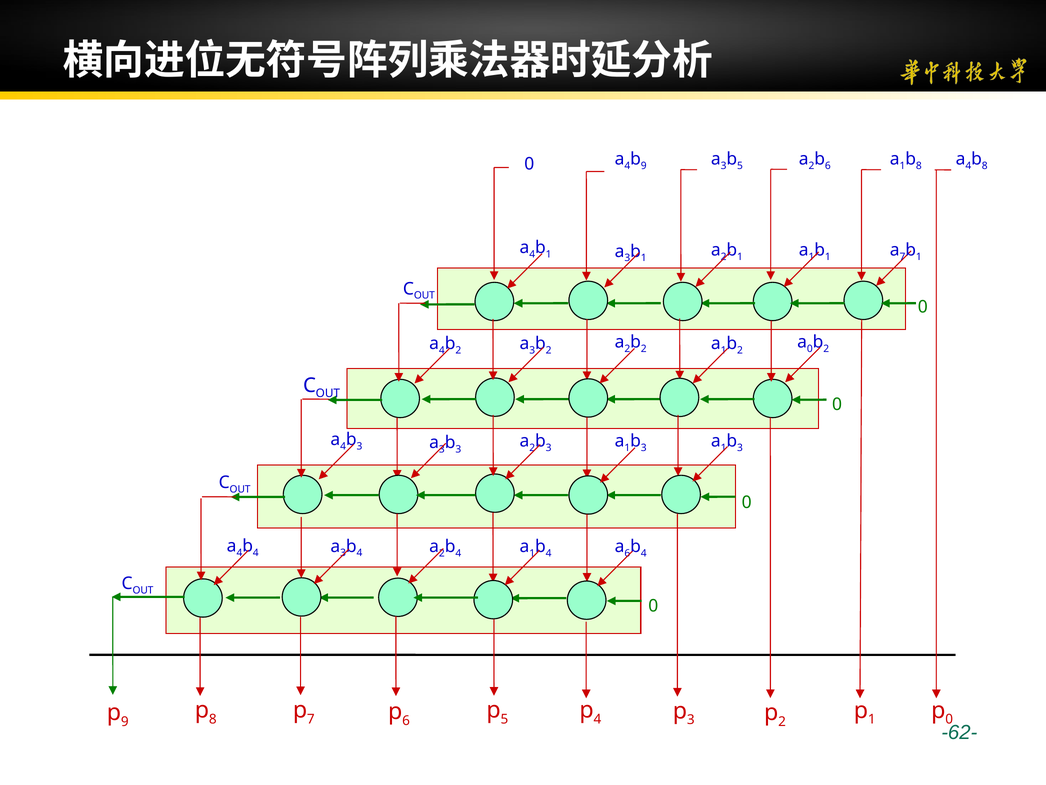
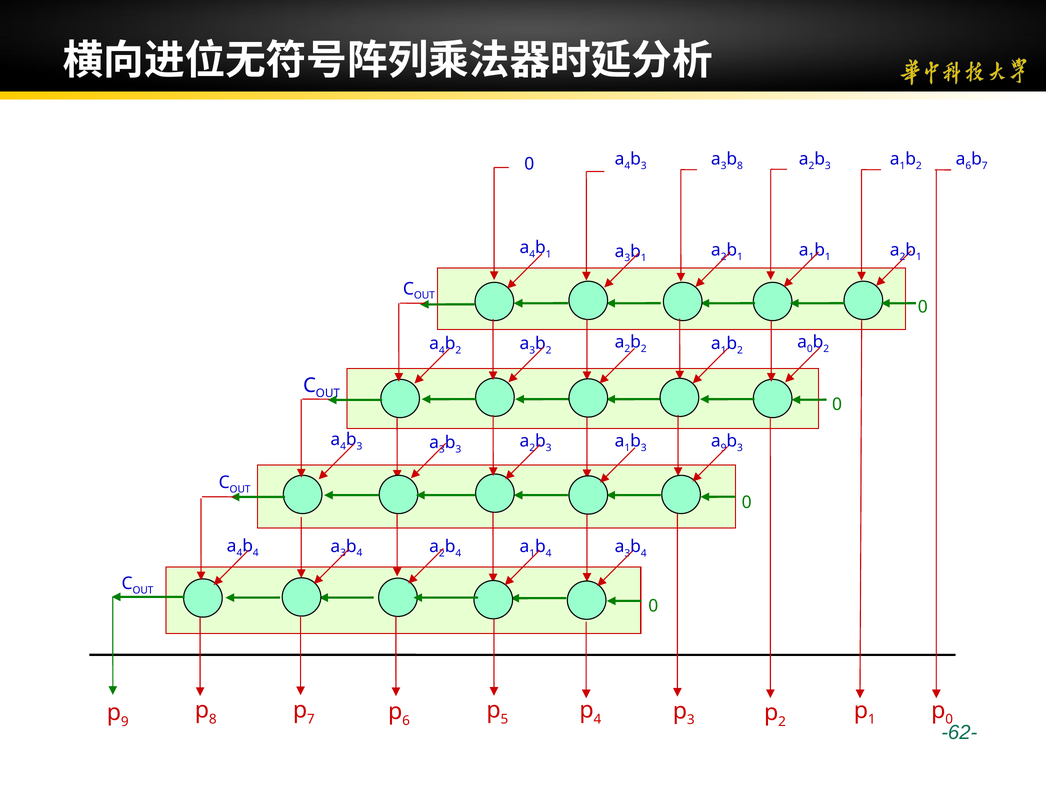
9: 9 -> 3 (644, 166)
5: 5 -> 8 (740, 166)
6: 6 -> 3 (828, 166)
8: 8 -> 2 (919, 166)
4: 4 -> 6 (968, 166)
8: 8 -> 7 (985, 166)
7: 7 -> 2 (902, 257)
1: 1 -> 9 (724, 448)
6: 6 -> 3 (627, 553)
